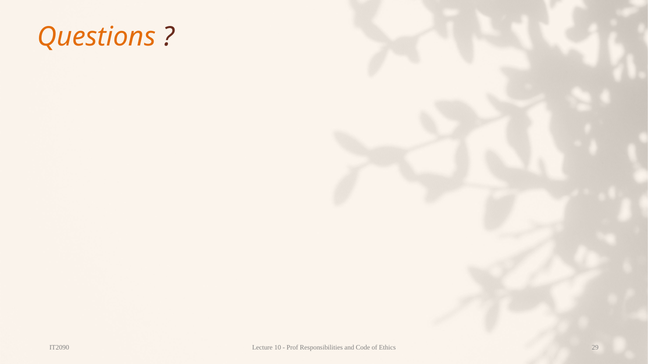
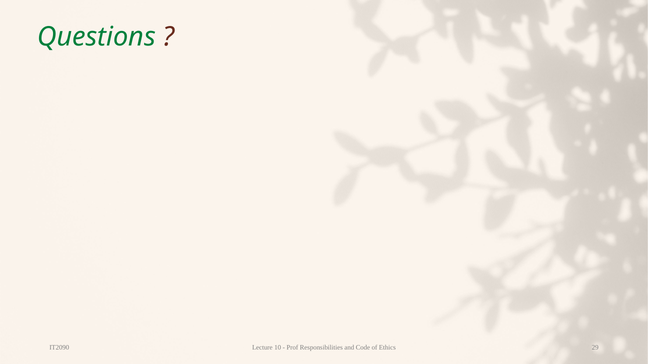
Questions colour: orange -> green (96, 37)
